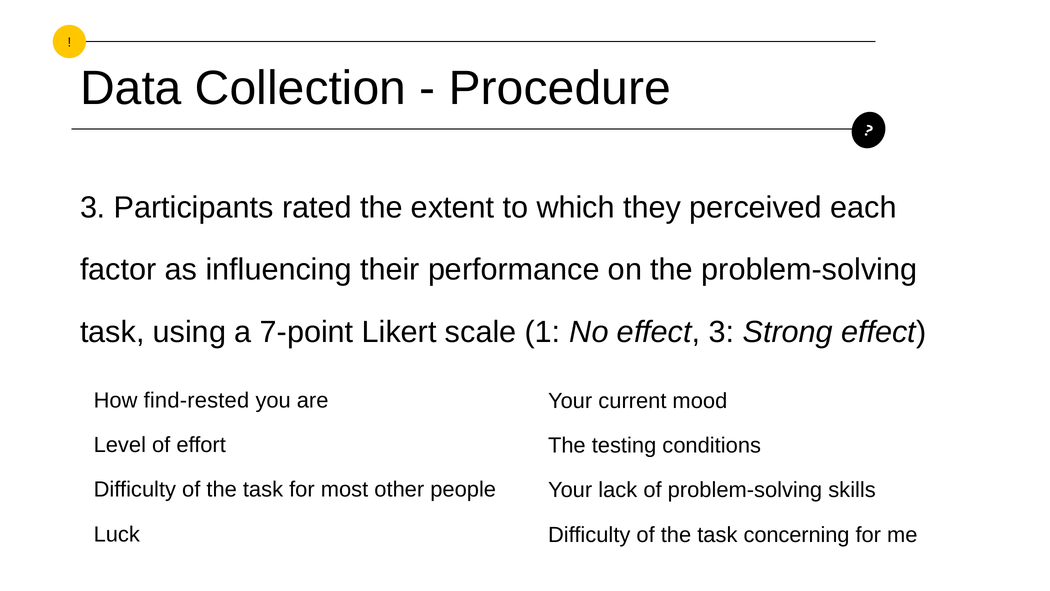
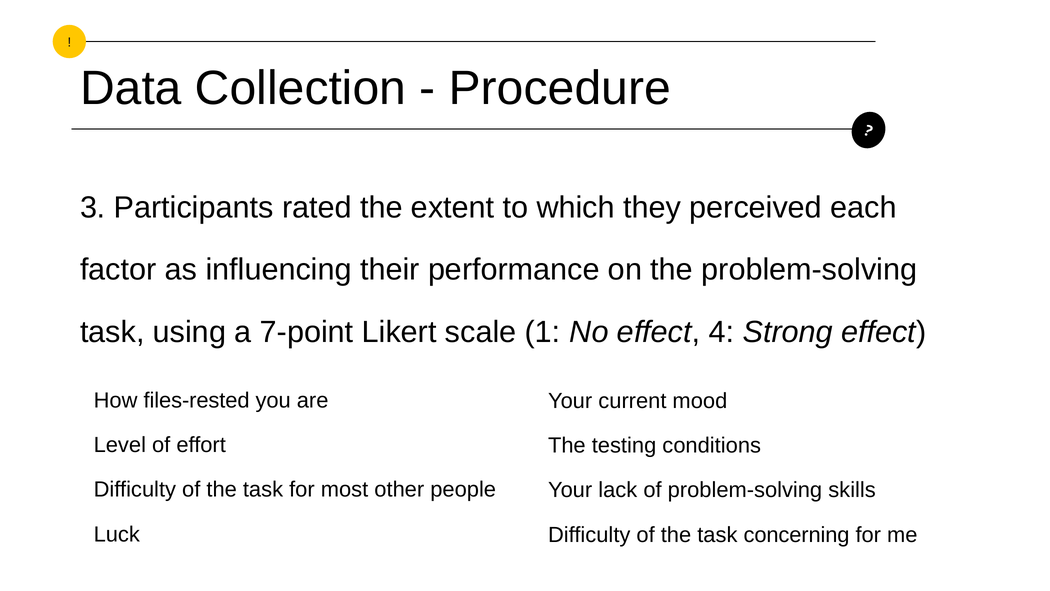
effect 3: 3 -> 4 (721, 332)
find-rested: find-rested -> files-rested (197, 400)
